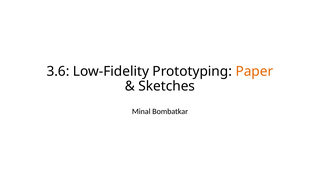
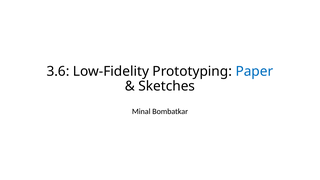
Paper colour: orange -> blue (254, 71)
